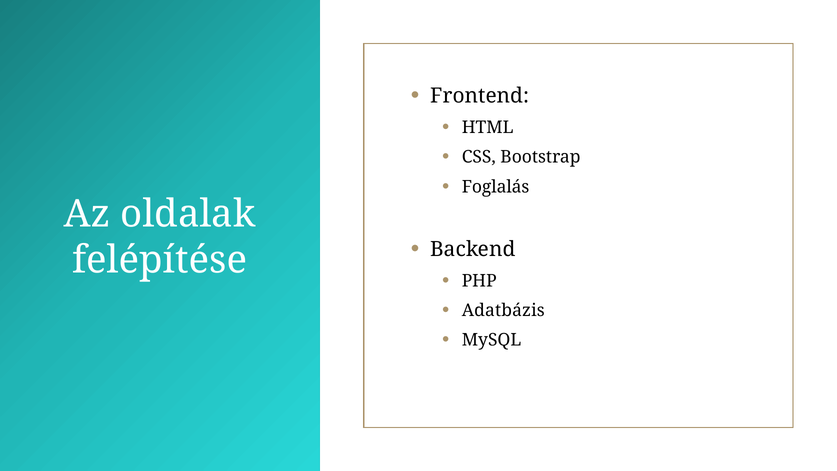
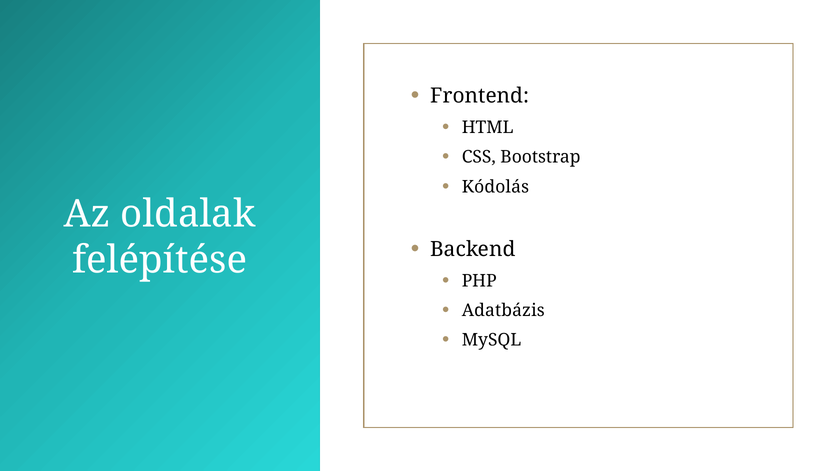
Foglalás: Foglalás -> Kódolás (495, 187)
